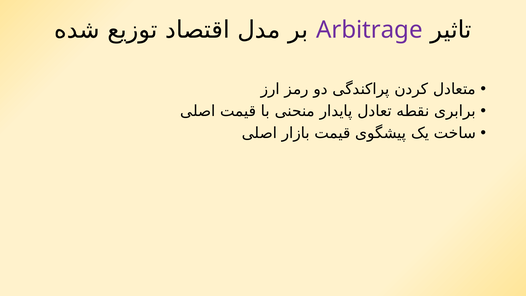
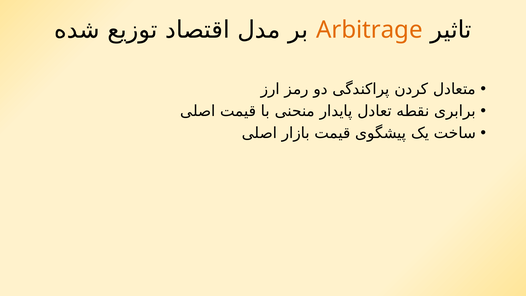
Arbitrage colour: purple -> orange (369, 30)
